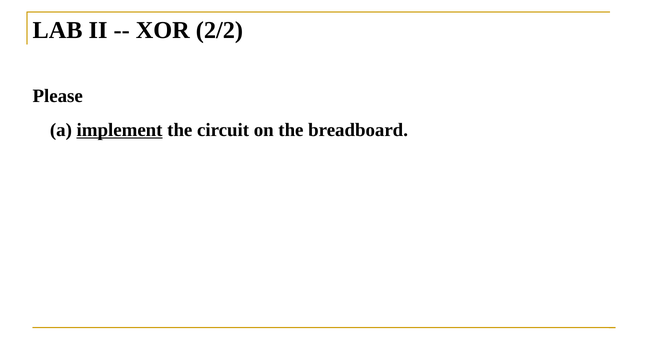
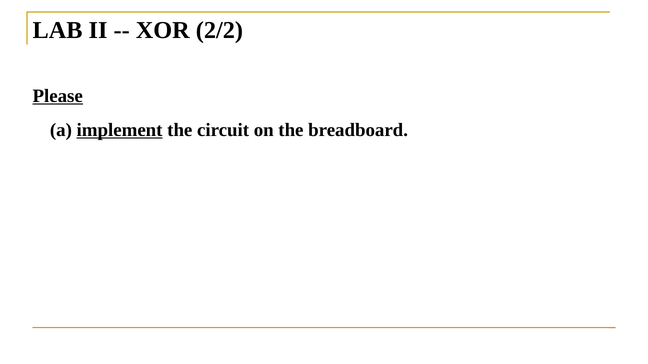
Please underline: none -> present (58, 96)
